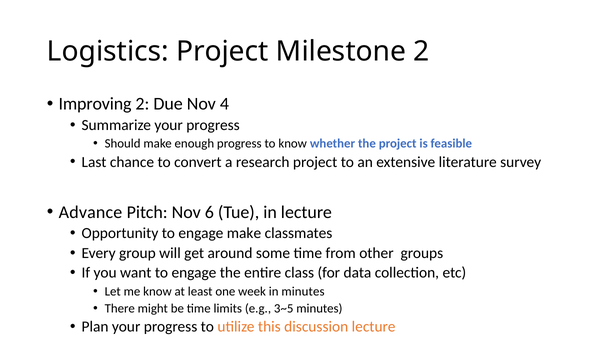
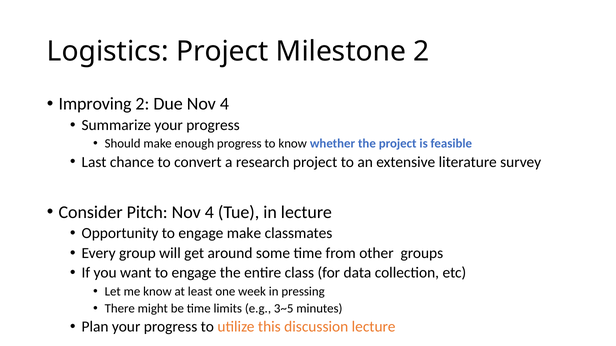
Advance: Advance -> Consider (91, 212)
Pitch Nov 6: 6 -> 4 (209, 212)
in minutes: minutes -> pressing (303, 292)
